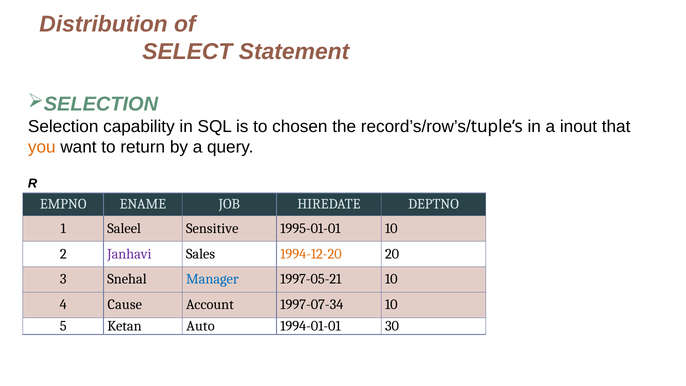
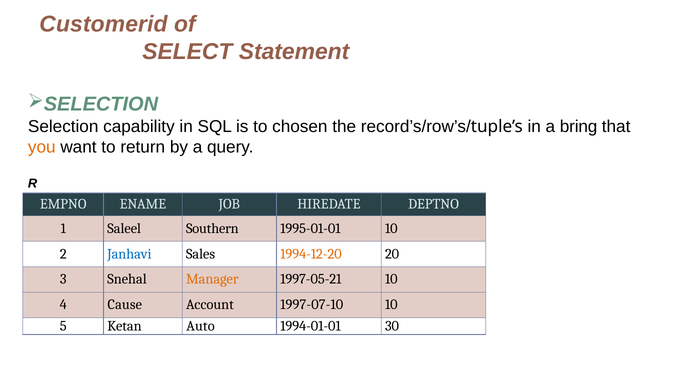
Distribution: Distribution -> Customerid (103, 24)
inout: inout -> bring (579, 126)
Sensitive: Sensitive -> Southern (212, 228)
Janhavi colour: purple -> blue (129, 254)
Manager colour: blue -> orange (212, 279)
1997-07-34: 1997-07-34 -> 1997-07-10 (312, 305)
